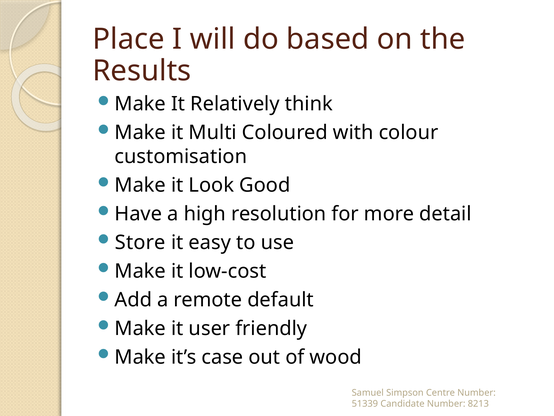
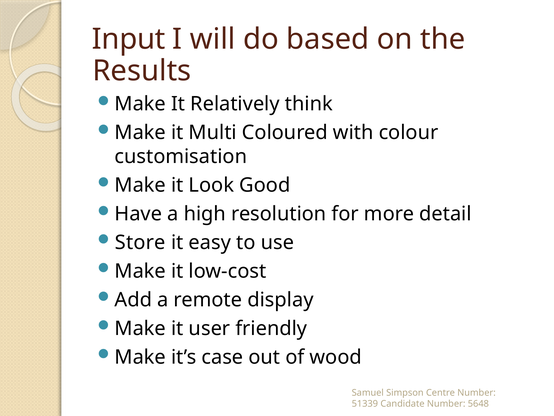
Place: Place -> Input (129, 39)
default: default -> display (281, 300)
8213: 8213 -> 5648 (478, 403)
